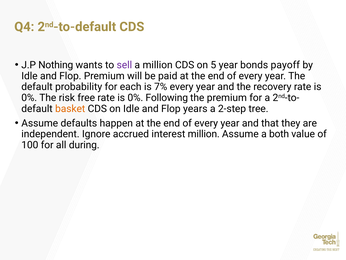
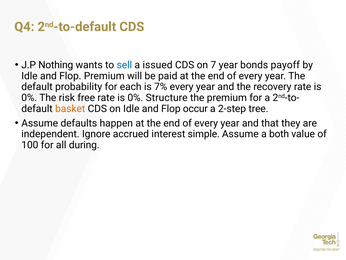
sell colour: purple -> blue (124, 65)
a million: million -> issued (158, 65)
5: 5 -> 7 (213, 65)
Following: Following -> Structure (167, 98)
years: years -> occur (195, 108)
interest million: million -> simple (204, 134)
